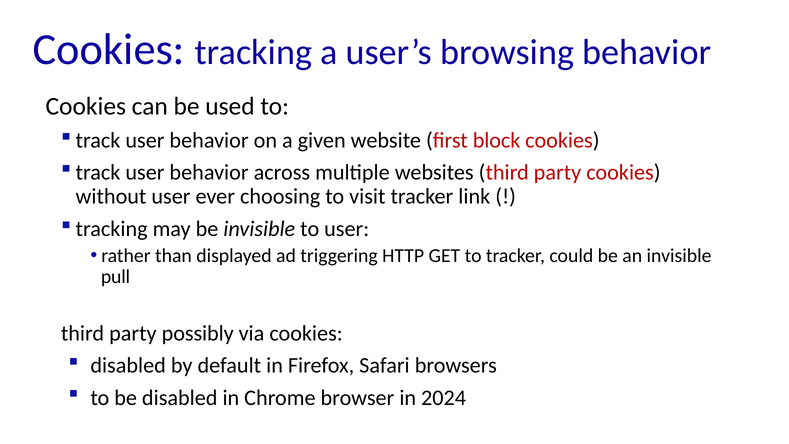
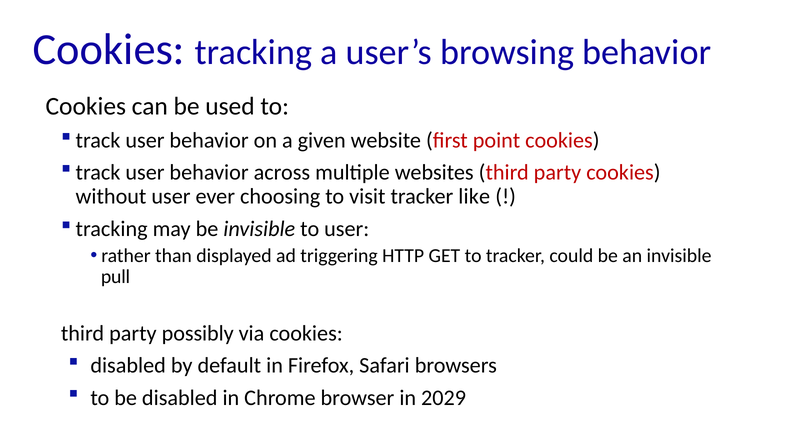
block: block -> point (497, 140)
link: link -> like (474, 197)
2024: 2024 -> 2029 (444, 398)
